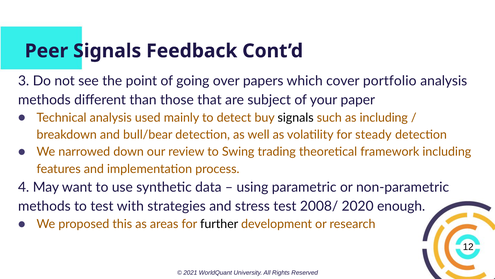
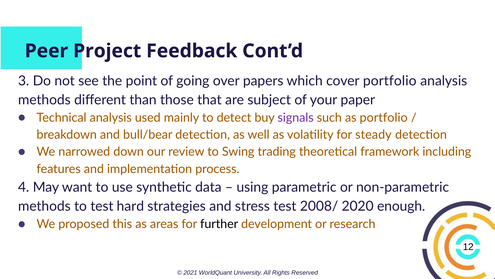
Peer Signals: Signals -> Project (107, 51)
signals colour: black -> purple (296, 117)
as including: including -> portfolio (384, 117)
with: with -> hard (130, 206)
